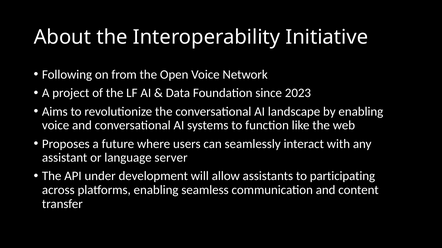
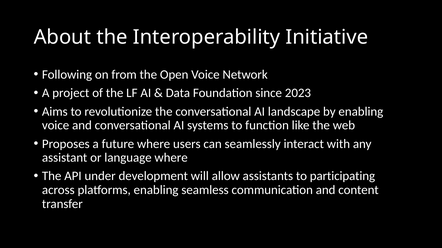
language server: server -> where (171, 158)
